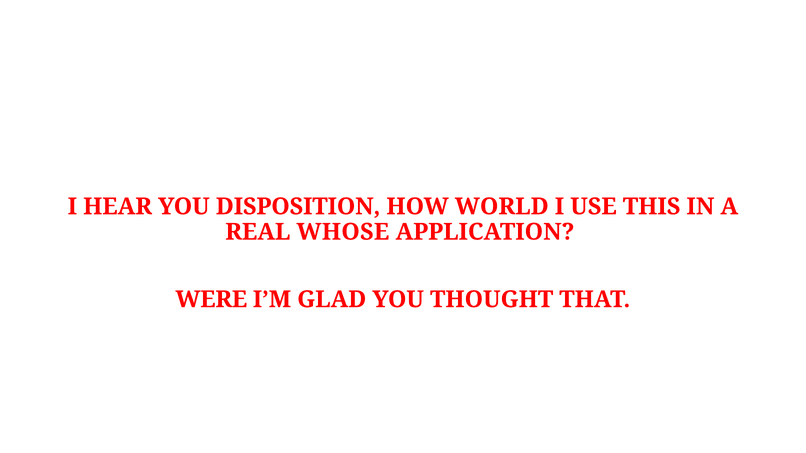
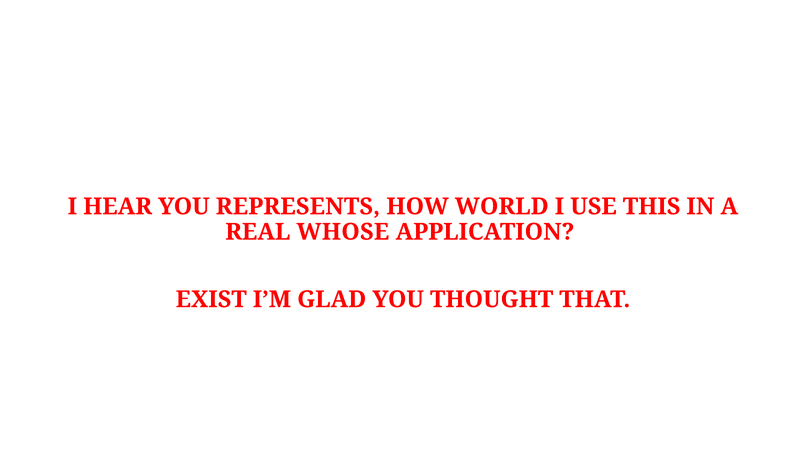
DISPOSITION: DISPOSITION -> REPRESENTS (298, 207)
WERE: WERE -> EXIST (211, 300)
